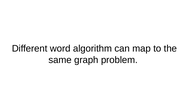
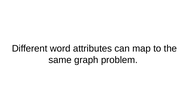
algorithm: algorithm -> attributes (92, 48)
